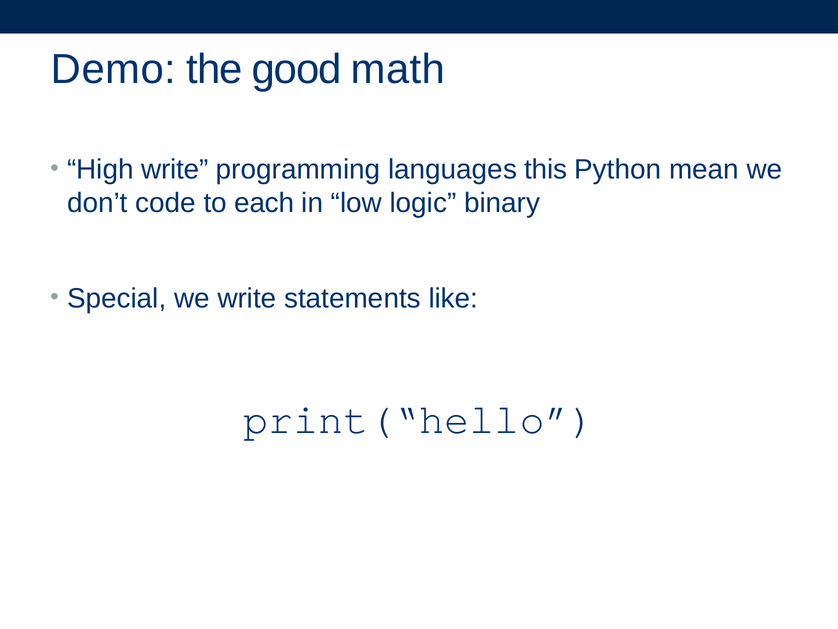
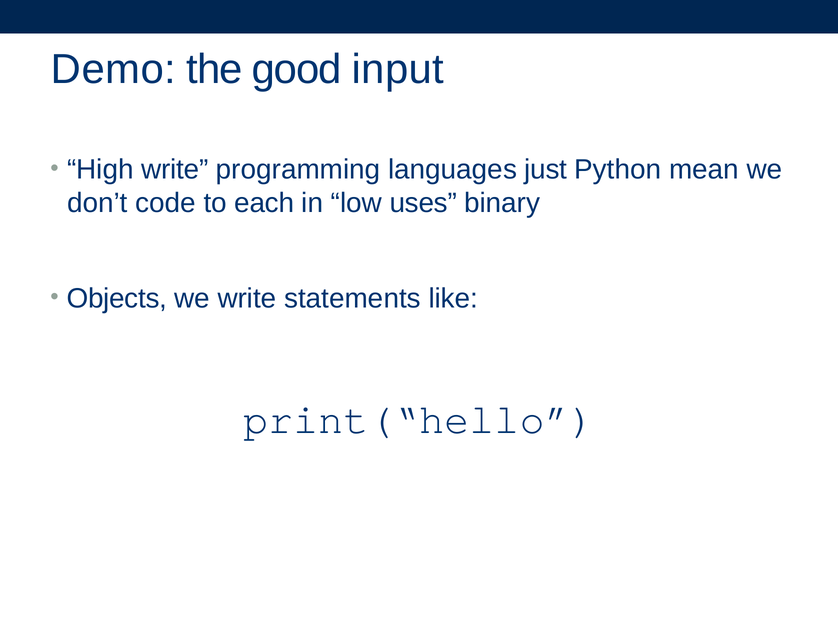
math: math -> input (398, 69)
this: this -> just (546, 170)
logic: logic -> uses (423, 203)
Special: Special -> Objects (117, 298)
